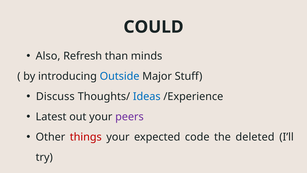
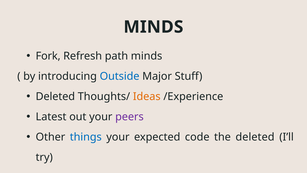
COULD: COULD -> MINDS (153, 27)
Also: Also -> Fork (48, 56)
than: than -> path (116, 56)
Discuss: Discuss -> Deleted (55, 96)
Ideas colour: blue -> orange (147, 96)
things colour: red -> blue (86, 137)
